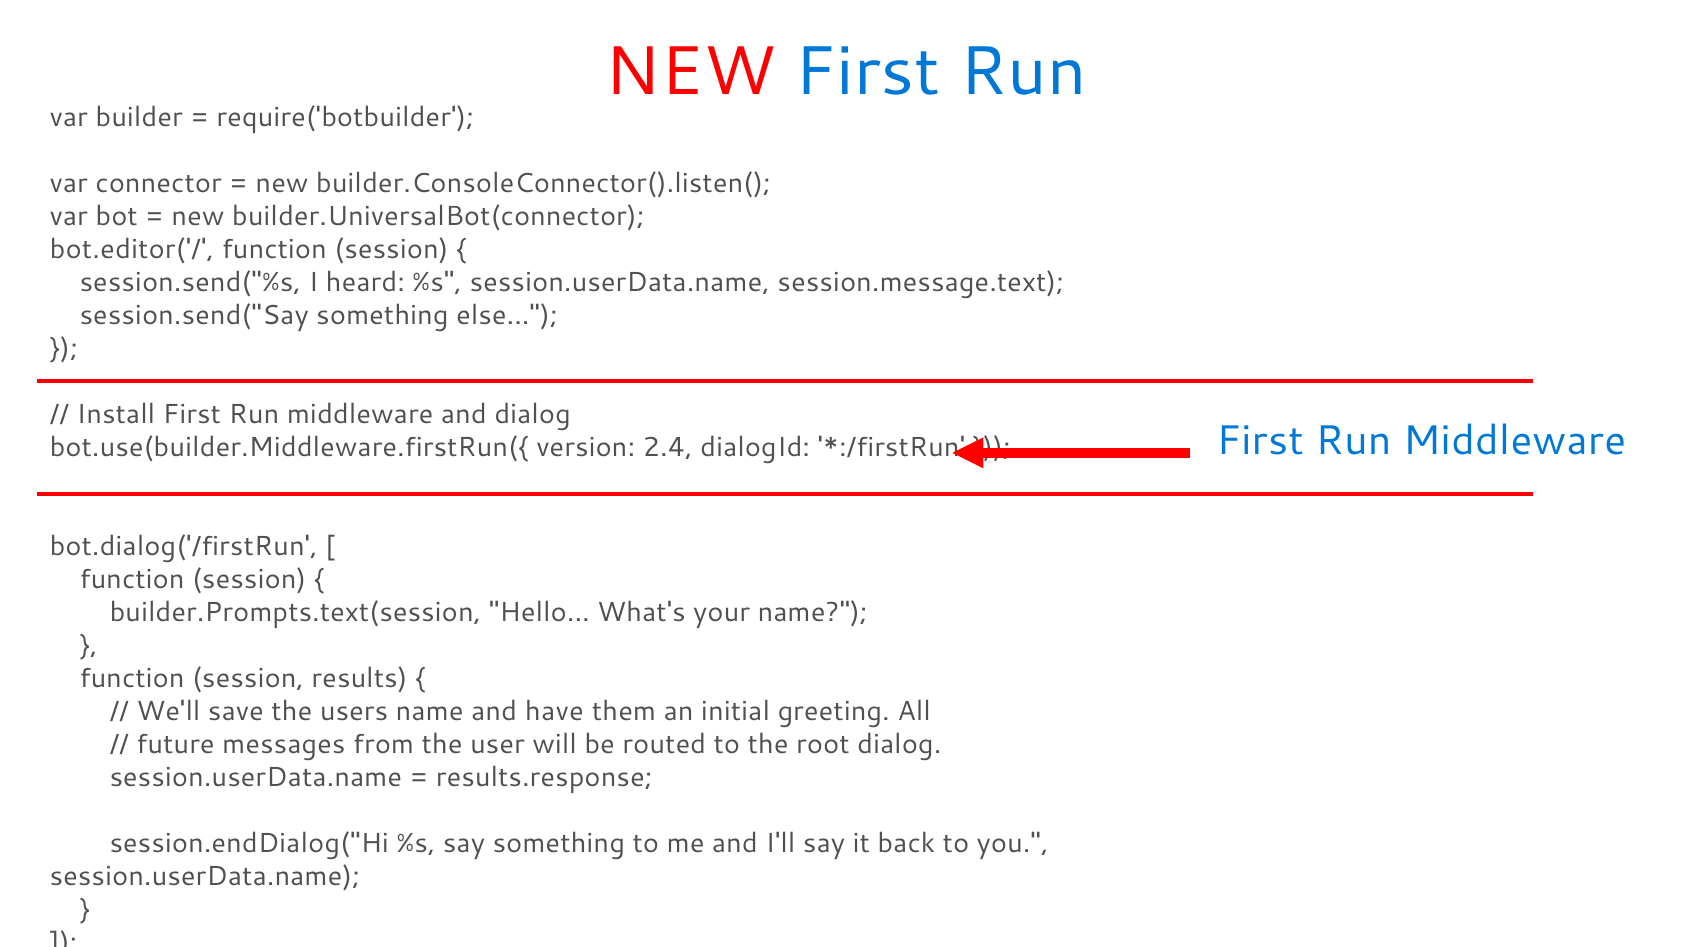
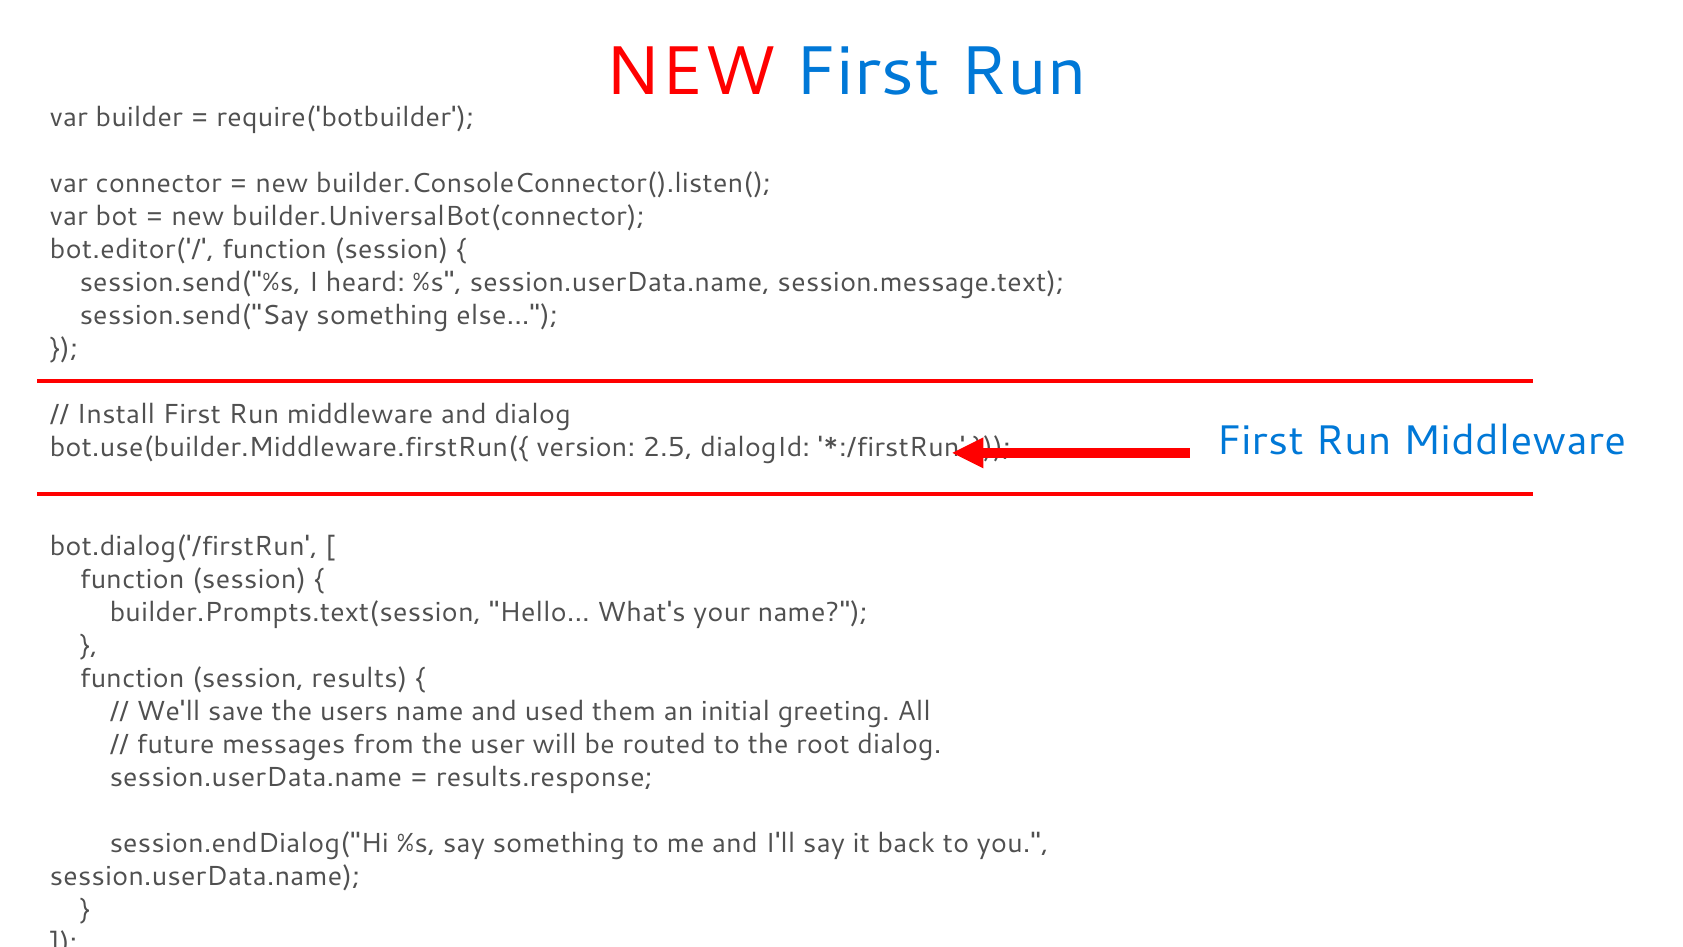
2.4: 2.4 -> 2.5 (668, 447)
have: have -> used (555, 711)
